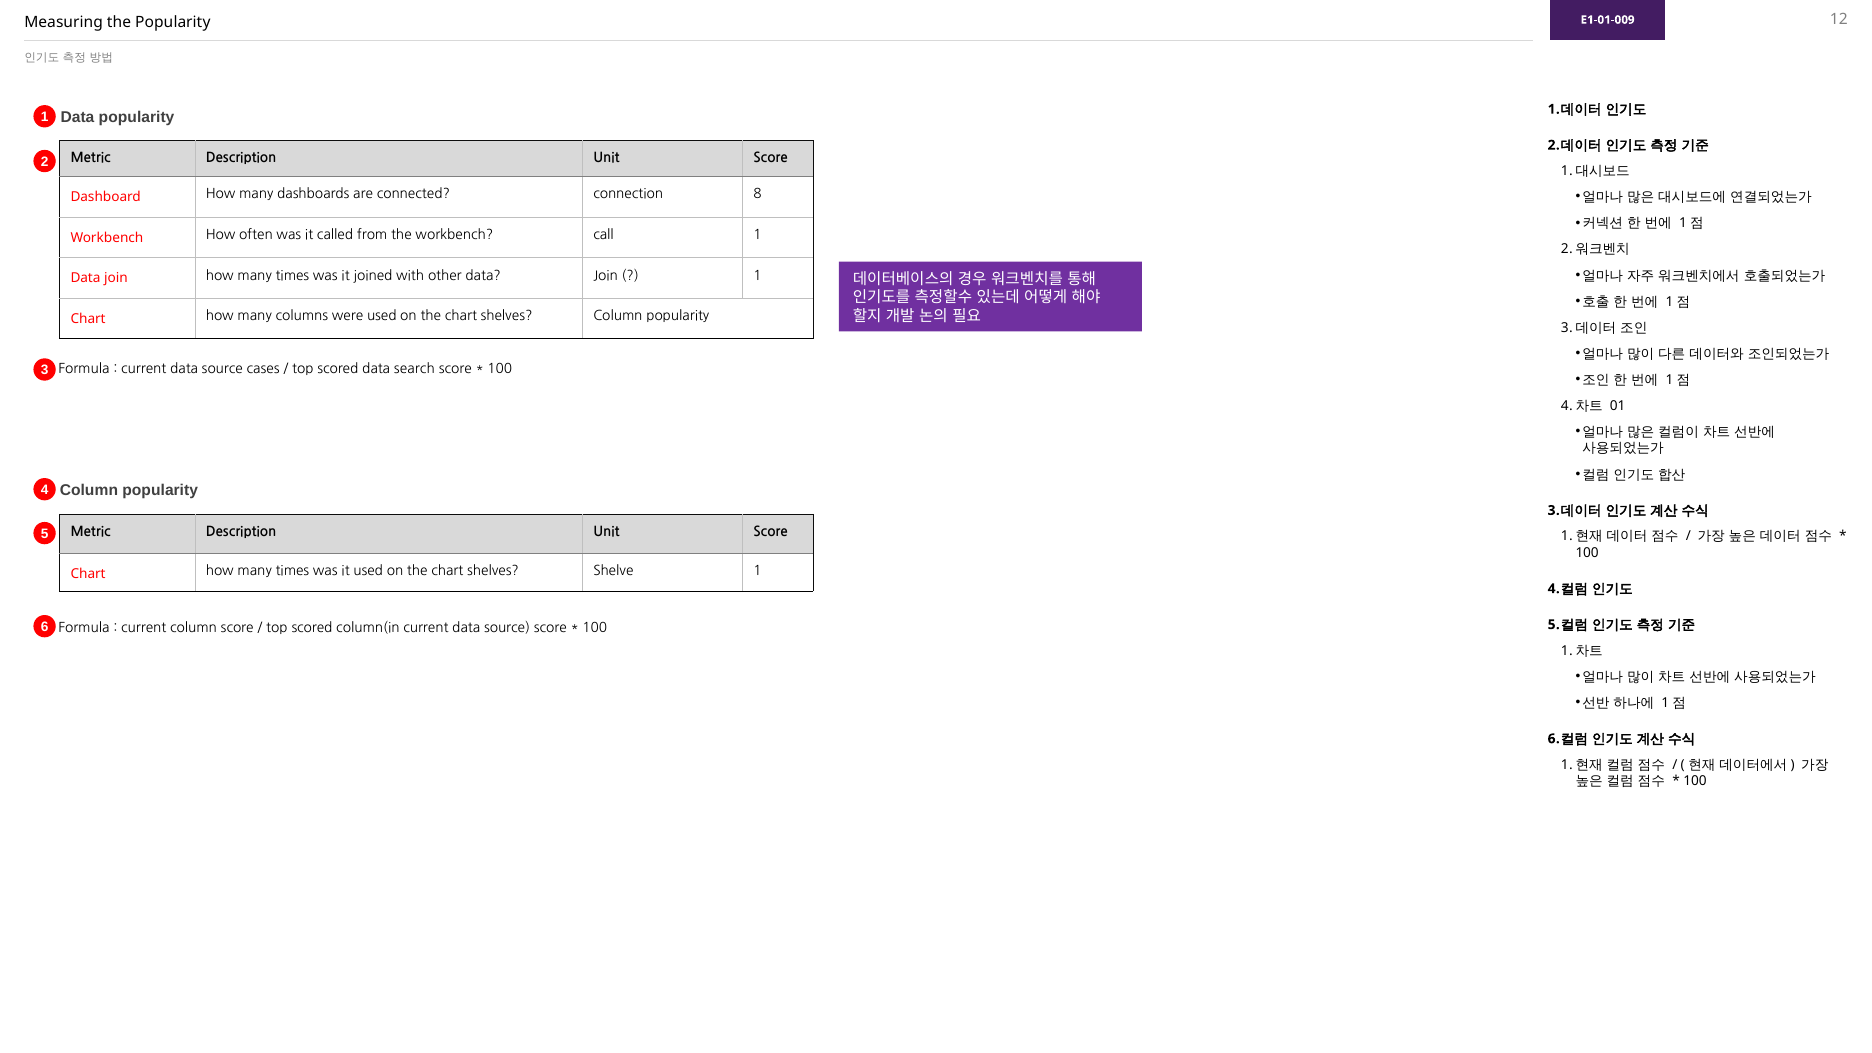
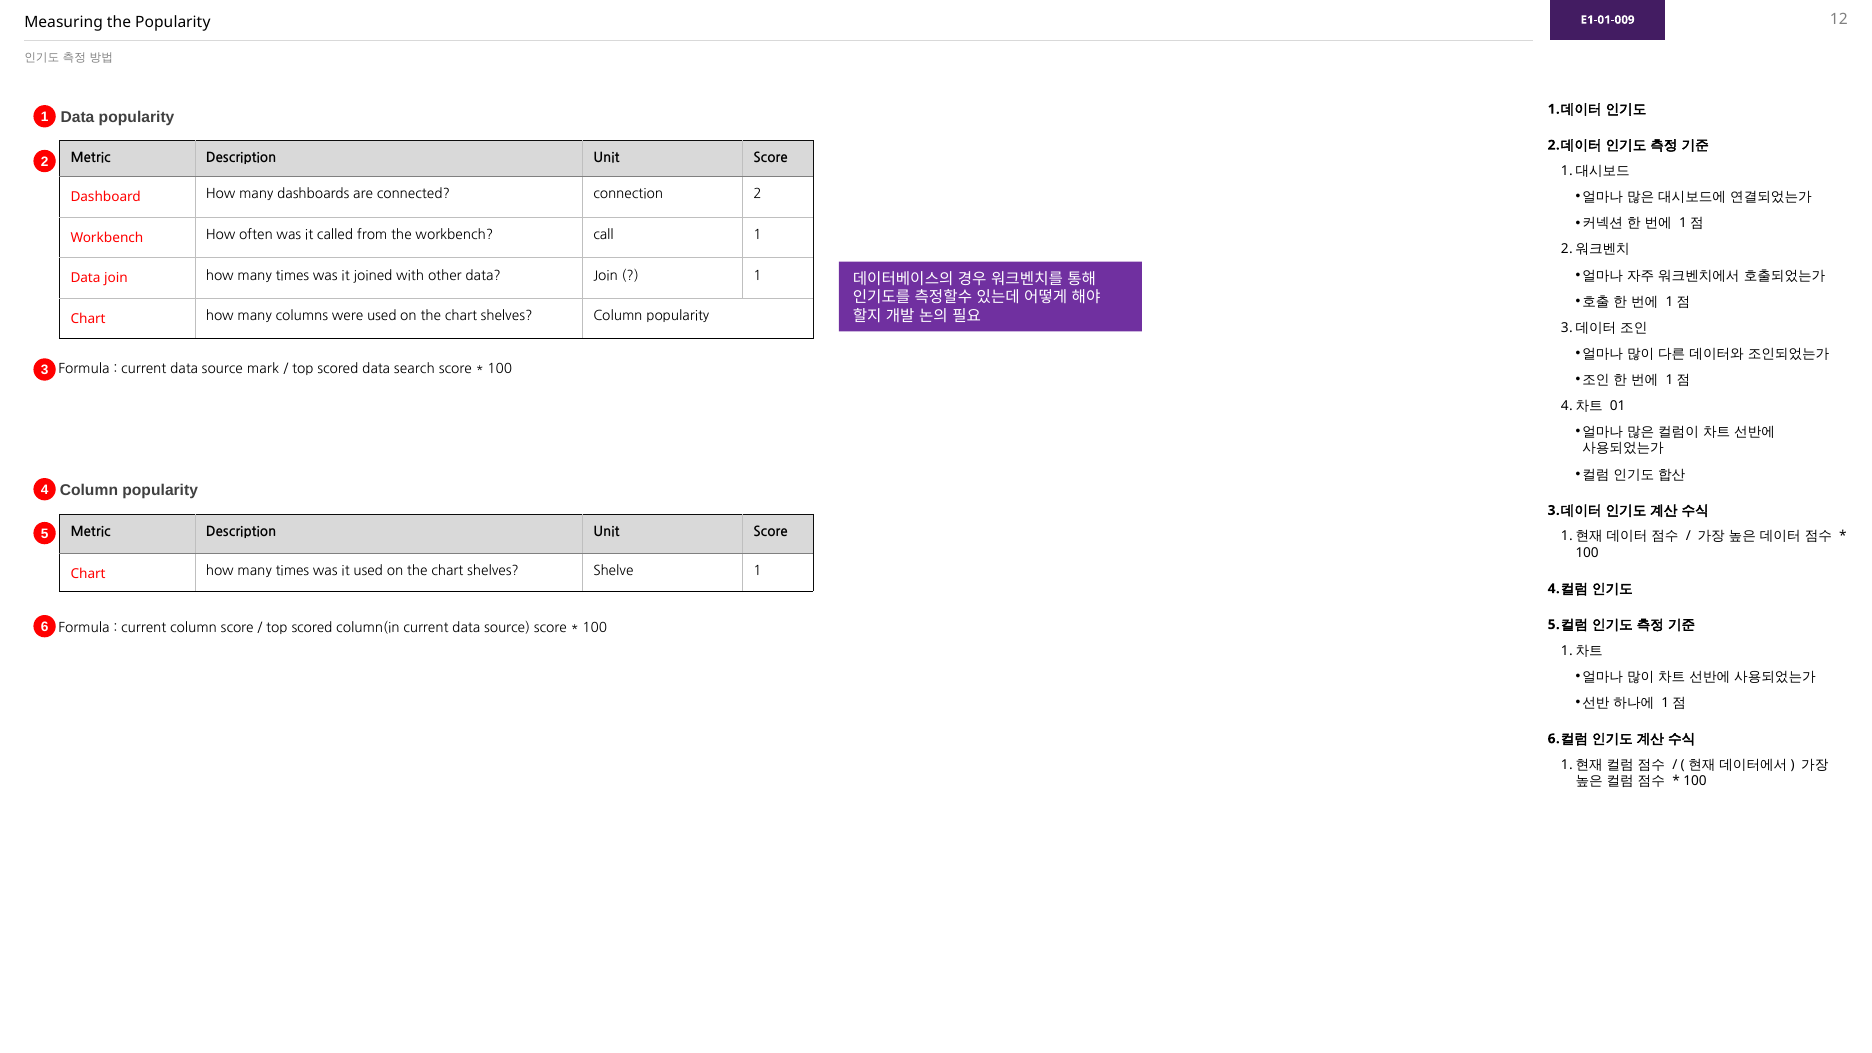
connection 8: 8 -> 2 (758, 194)
cases: cases -> mark (263, 369)
